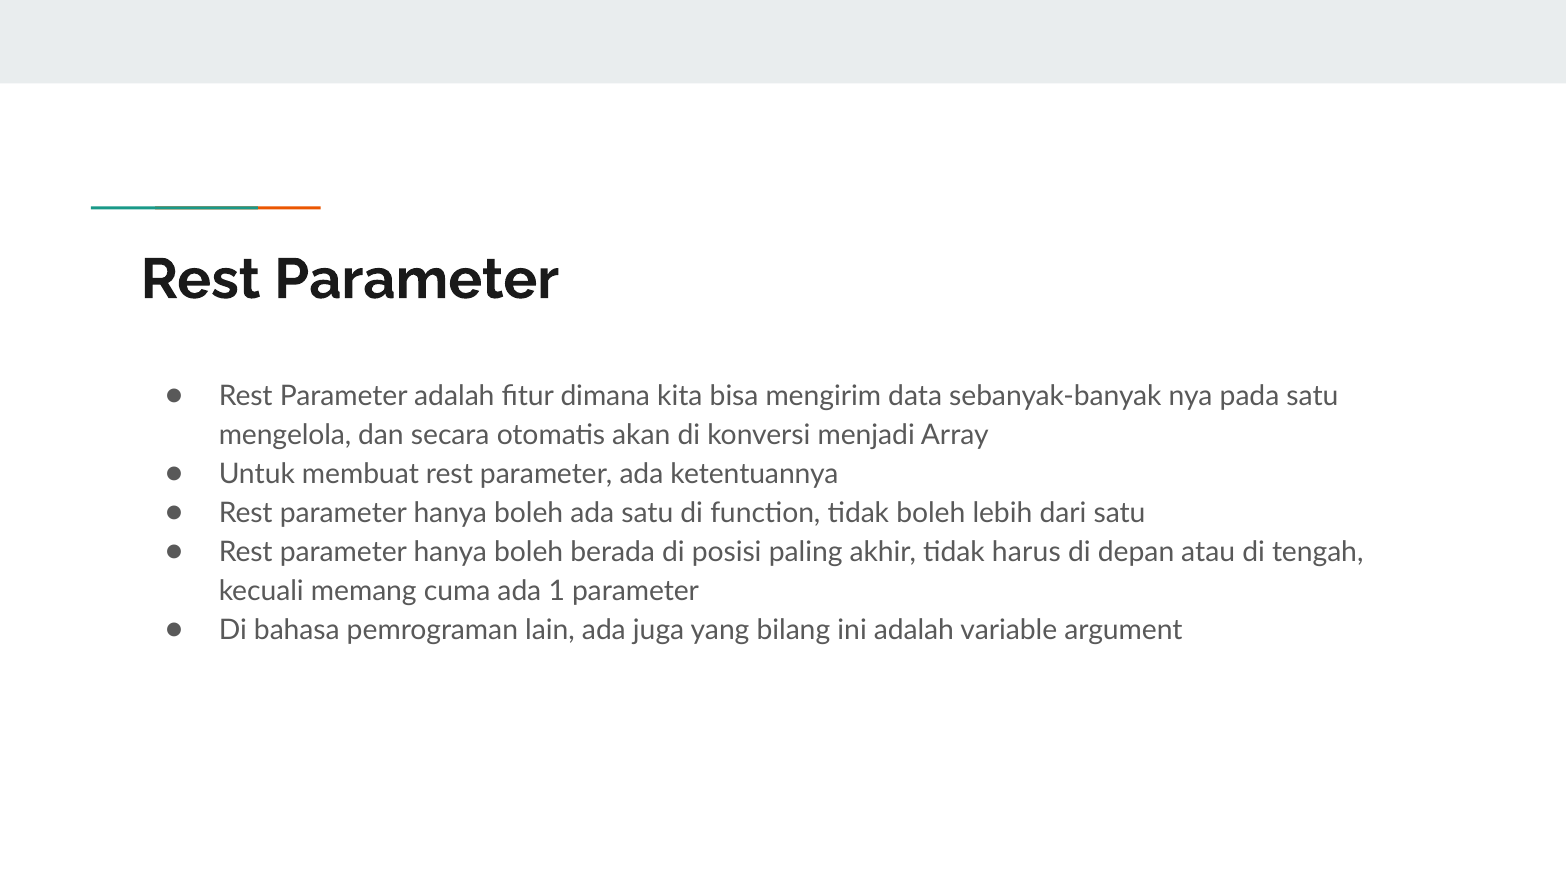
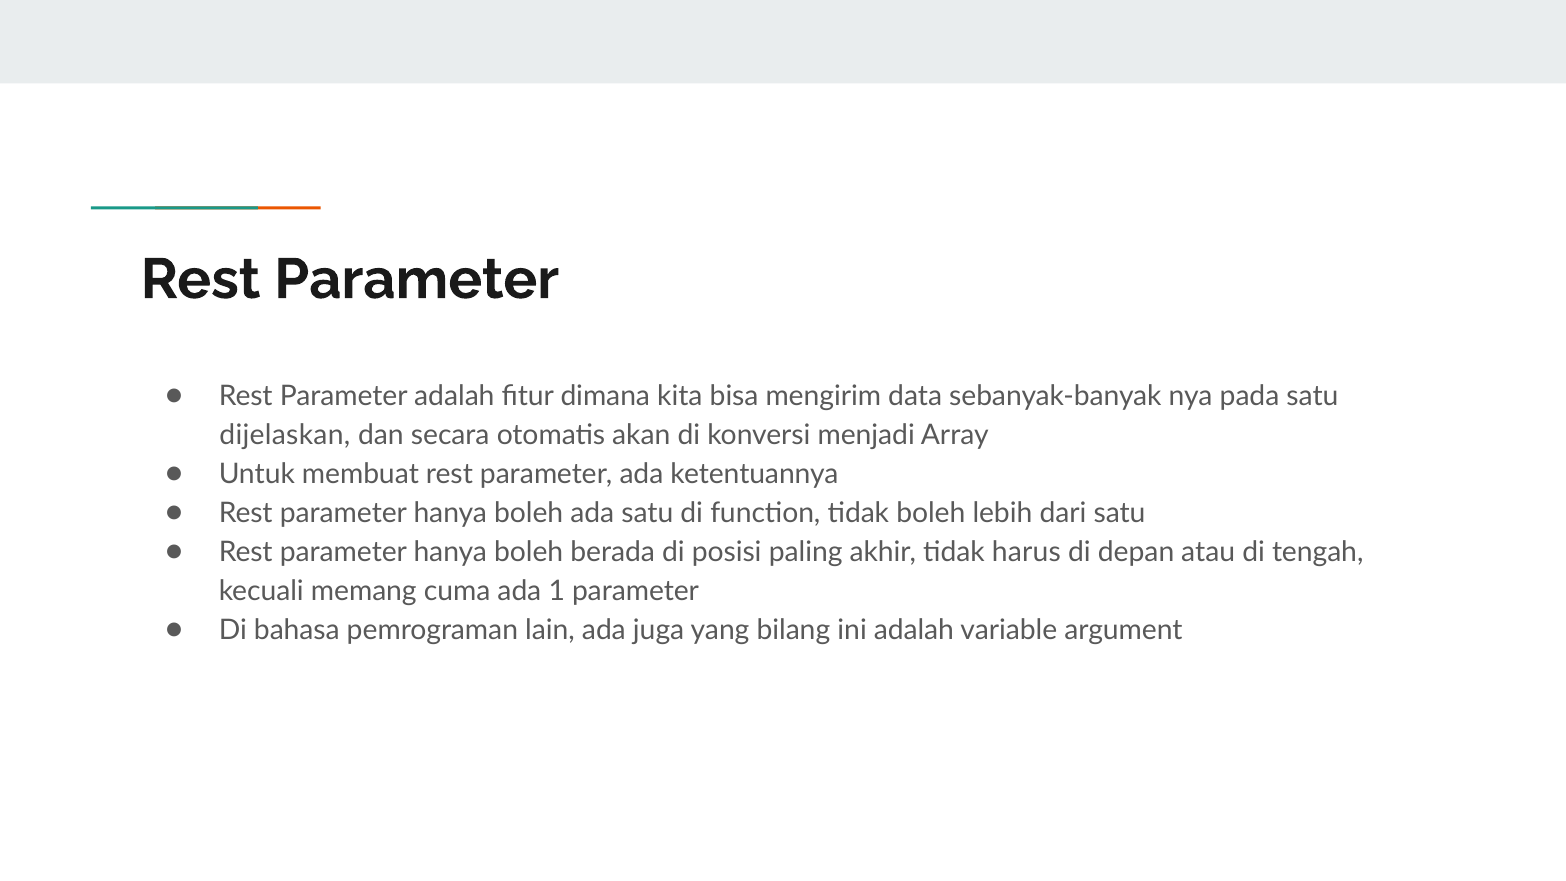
mengelola: mengelola -> dijelaskan (285, 435)
